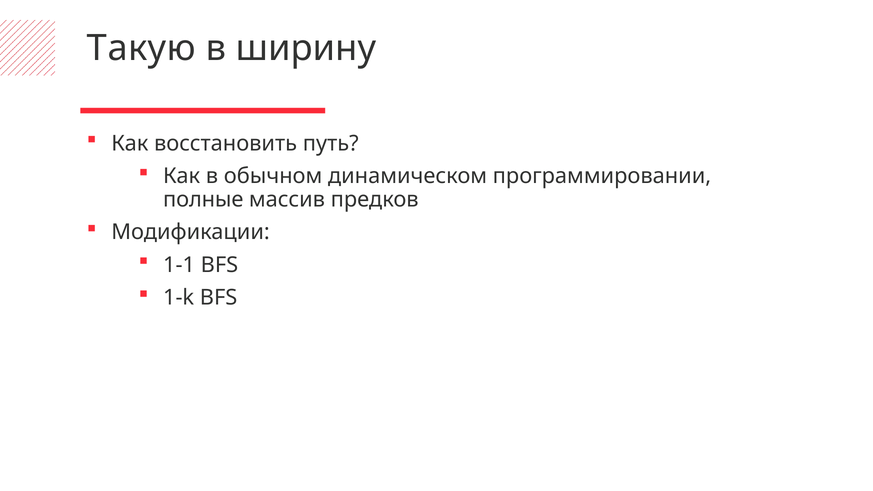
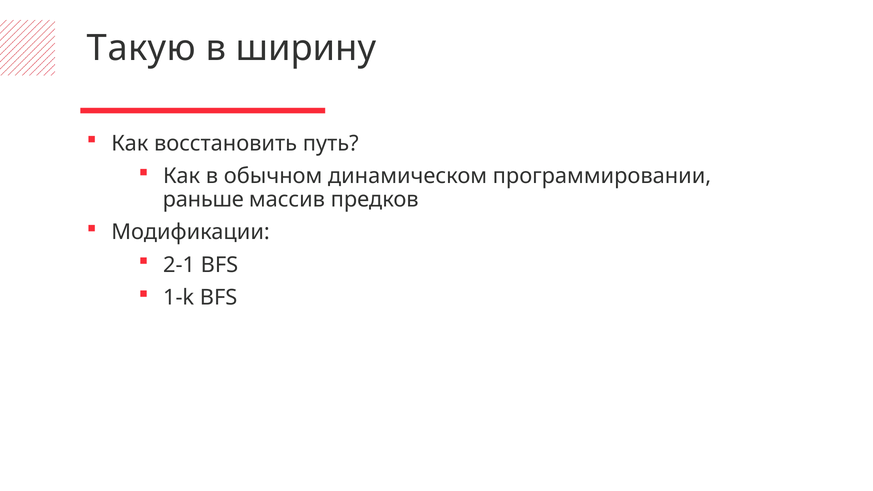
полные: полные -> раньше (203, 200)
1-1: 1-1 -> 2-1 (179, 265)
